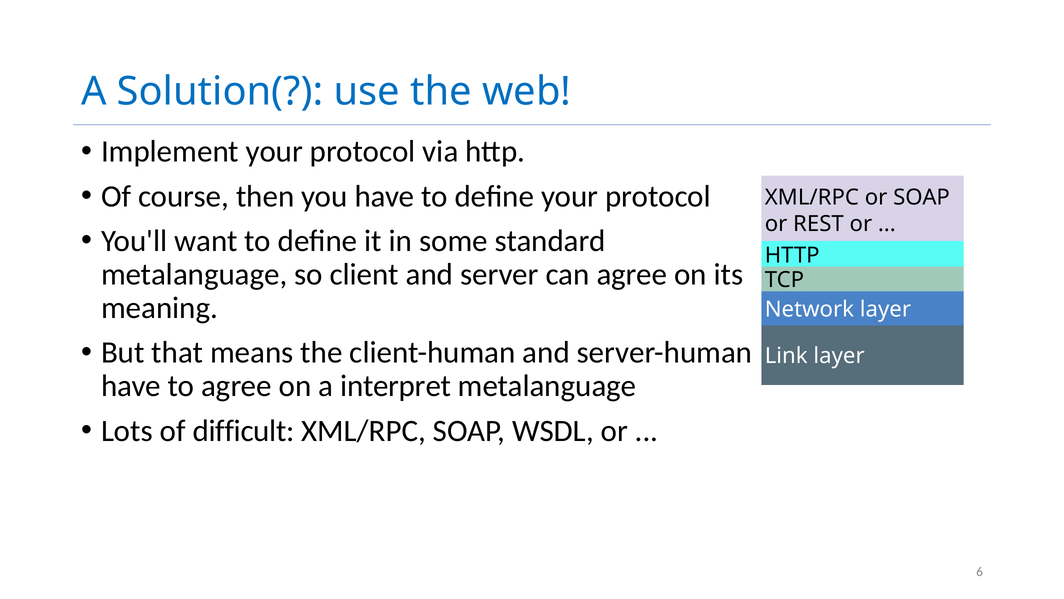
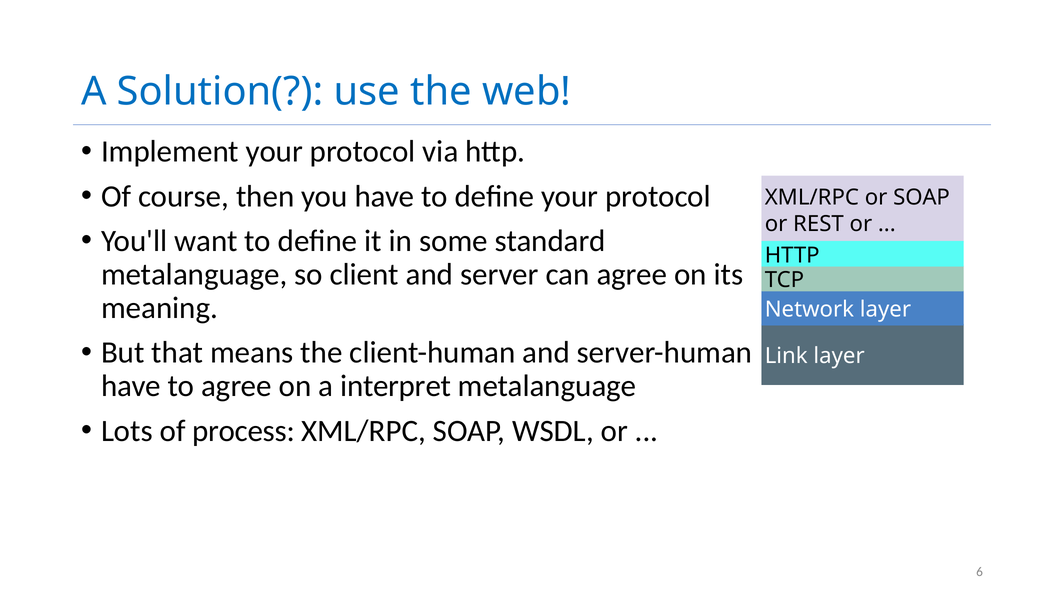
difficult: difficult -> process (244, 431)
